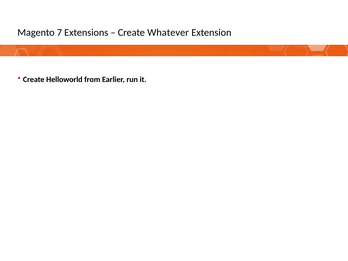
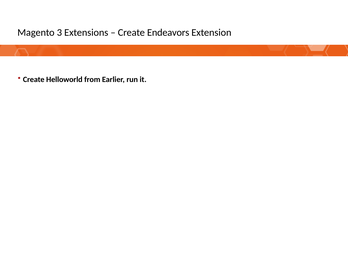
7: 7 -> 3 (59, 32)
Whatever: Whatever -> Endeavors (168, 32)
